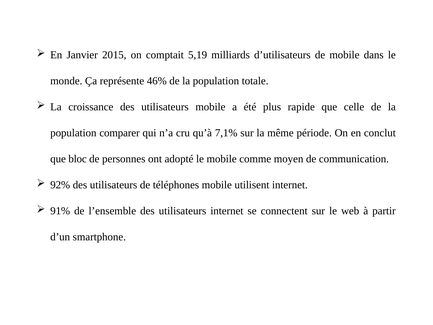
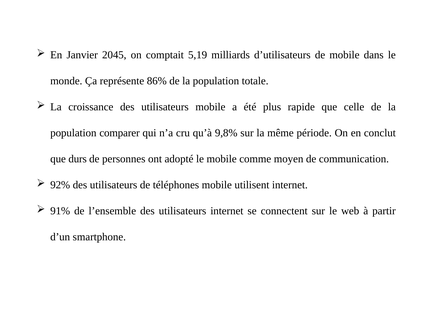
2015: 2015 -> 2045 (114, 55)
46%: 46% -> 86% (157, 81)
7,1%: 7,1% -> 9,8% (226, 133)
bloc: bloc -> durs (78, 159)
